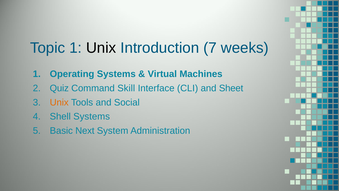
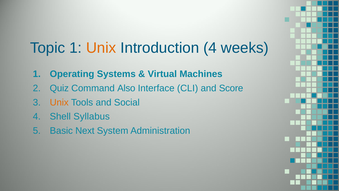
Unix colour: black -> orange (101, 48)
Introduction 7: 7 -> 4 (210, 48)
Skill: Skill -> Also (126, 88)
Sheet: Sheet -> Score (231, 88)
Shell Systems: Systems -> Syllabus (92, 116)
